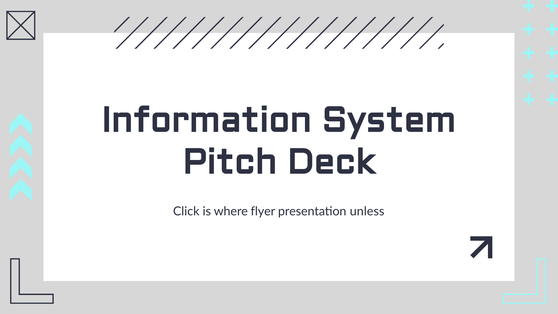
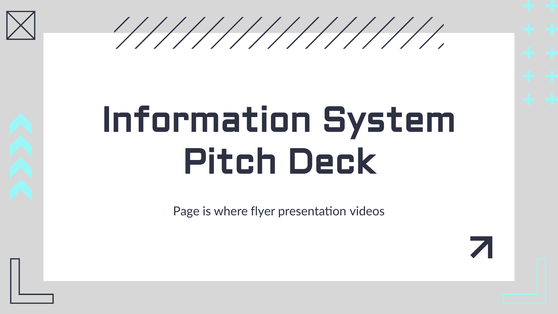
Click: Click -> Page (186, 211)
unless: unless -> videos (367, 211)
